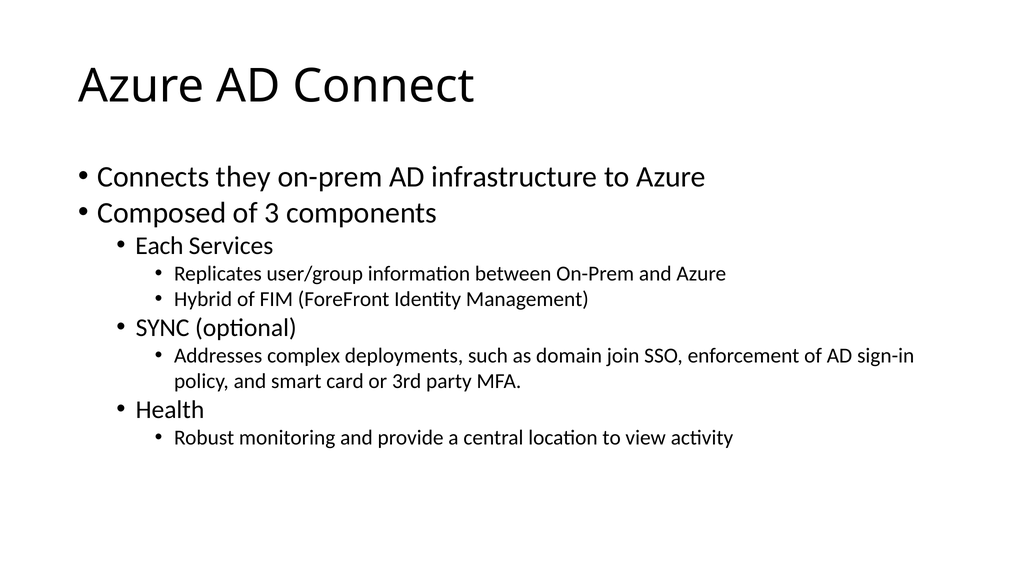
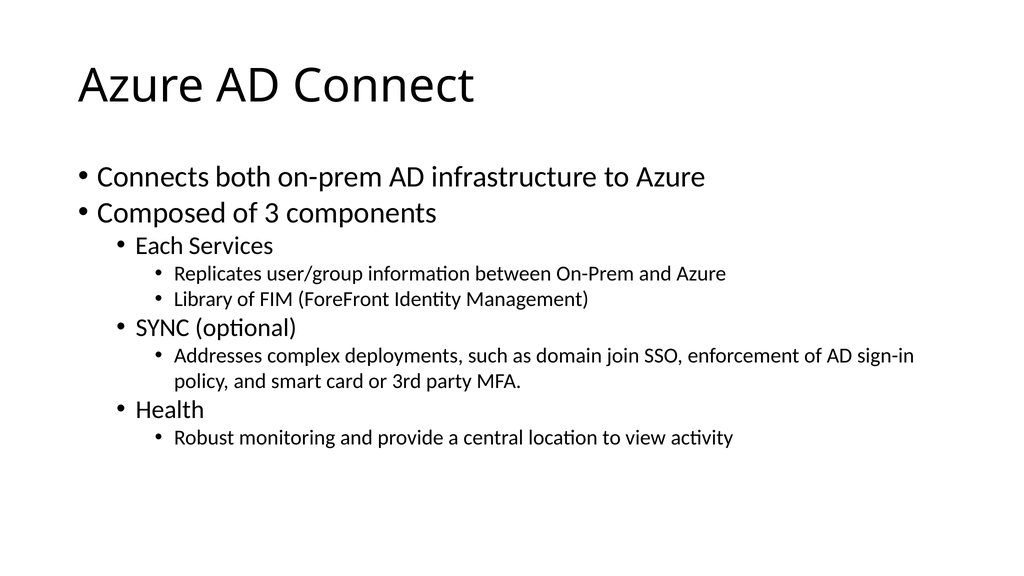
they: they -> both (244, 177)
Hybrid: Hybrid -> Library (203, 299)
